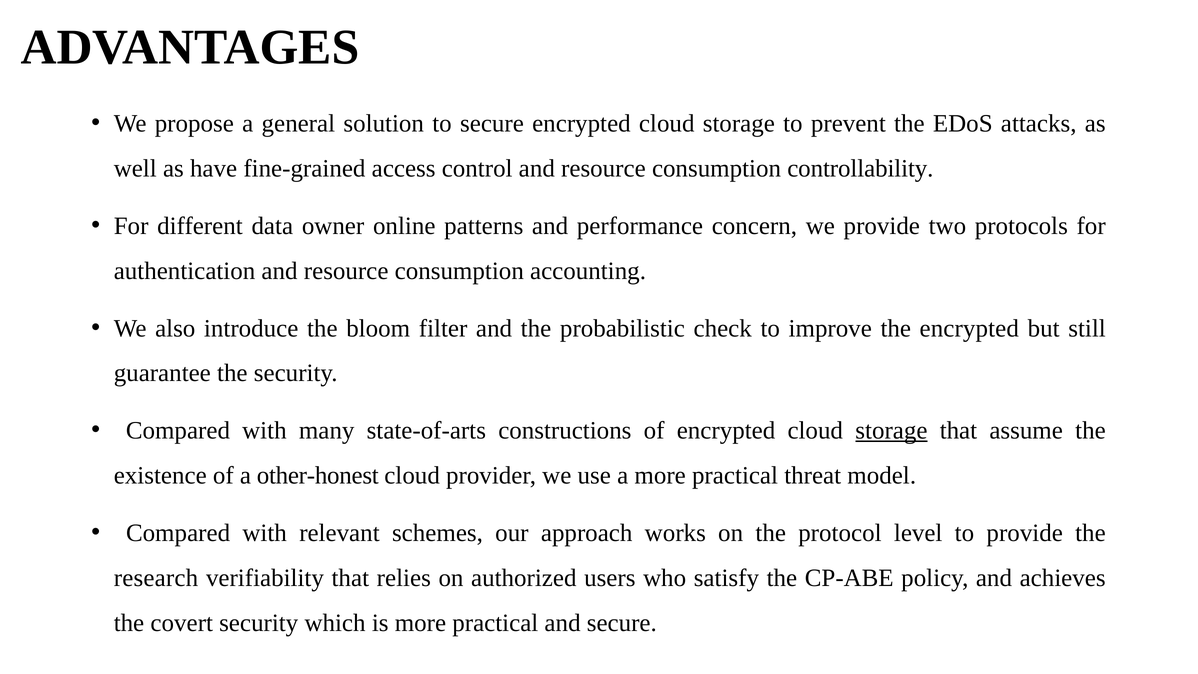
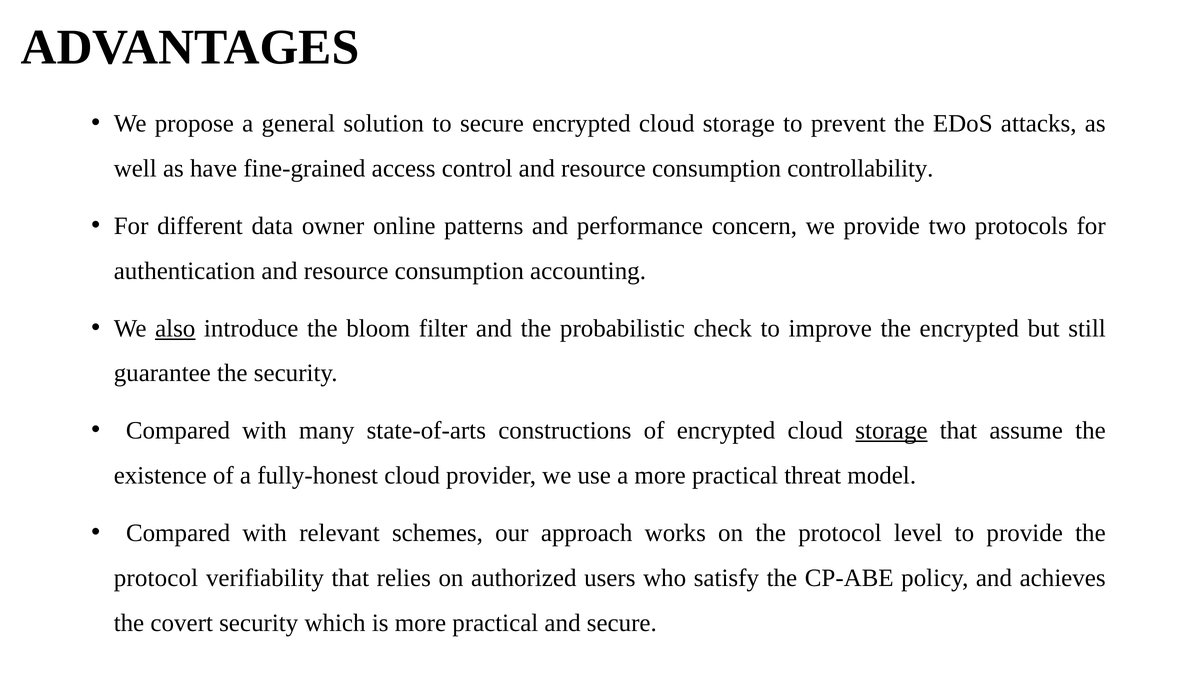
also underline: none -> present (175, 328)
other-honest: other-honest -> fully-honest (318, 475)
research: research -> protocol (156, 578)
